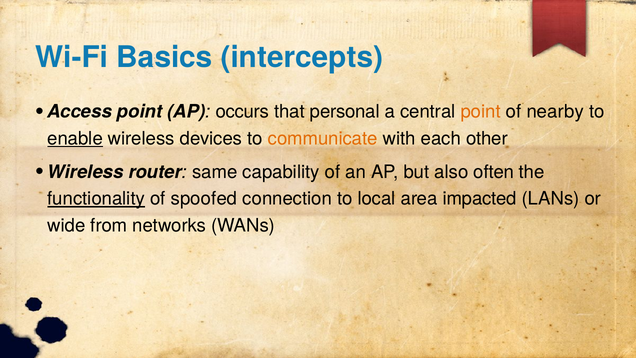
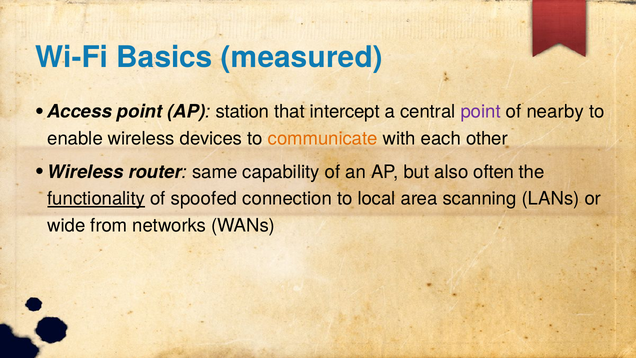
intercepts: intercepts -> measured (302, 57)
occurs: occurs -> station (242, 112)
personal: personal -> intercept (345, 112)
point colour: orange -> purple (481, 112)
enable underline: present -> none (75, 139)
impacted: impacted -> scanning (480, 199)
